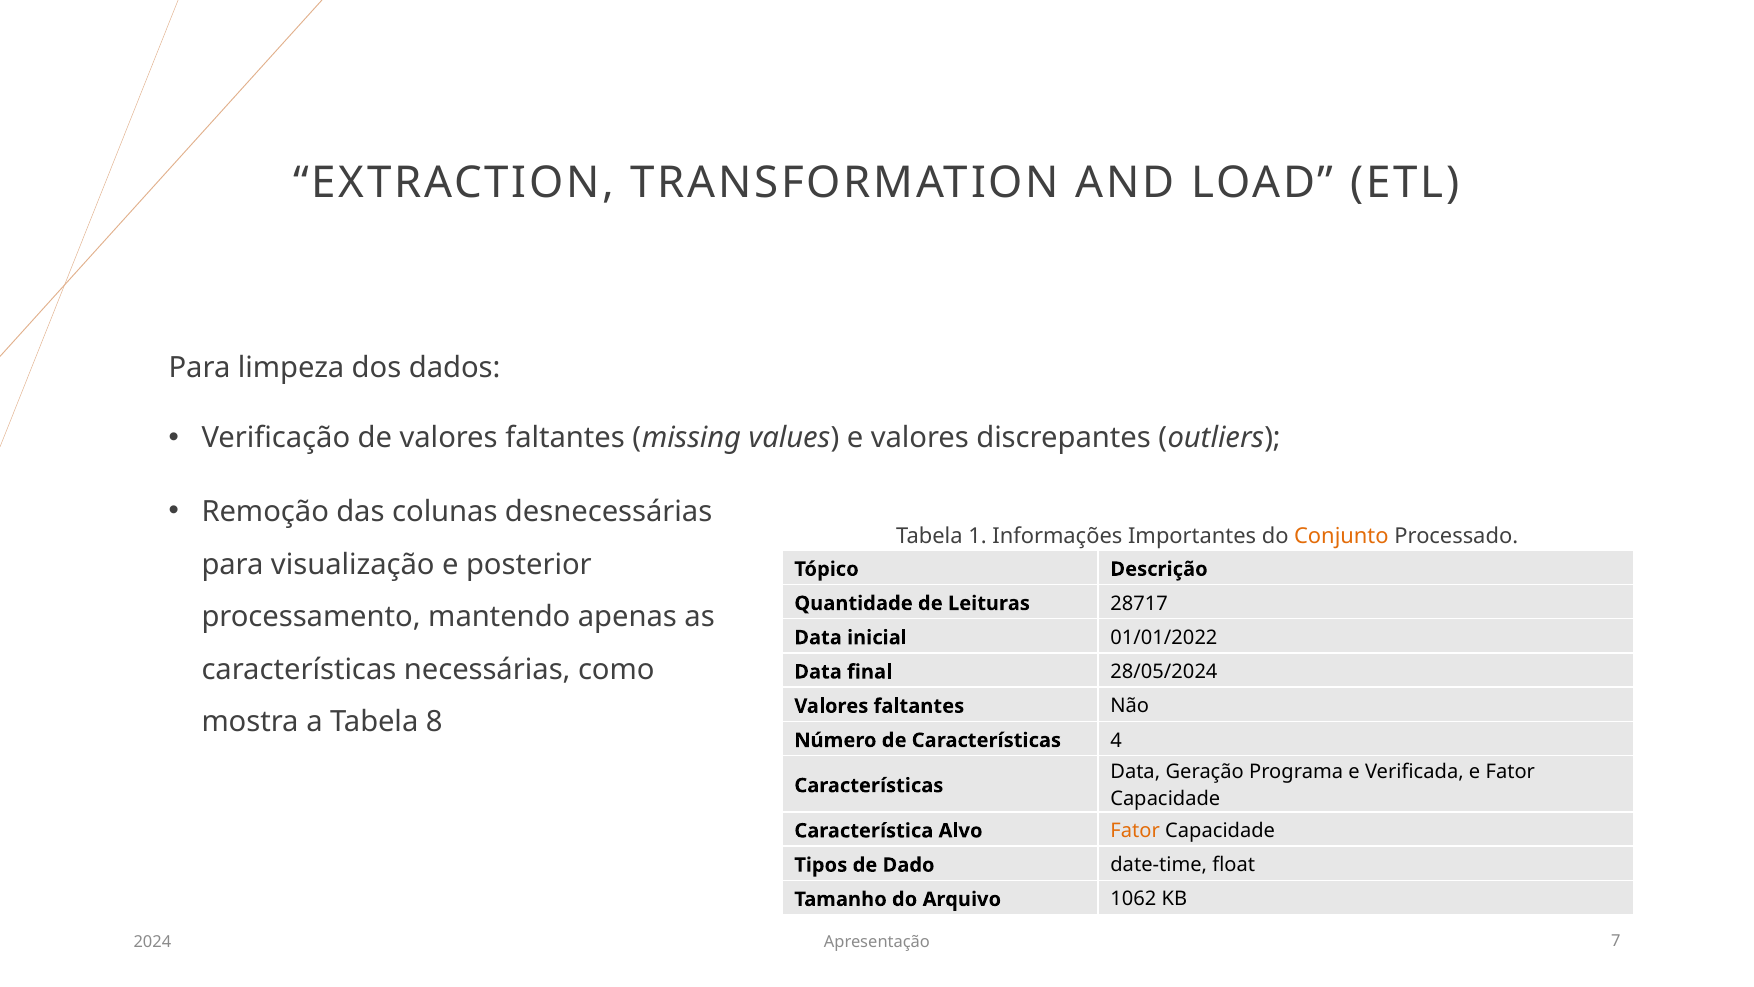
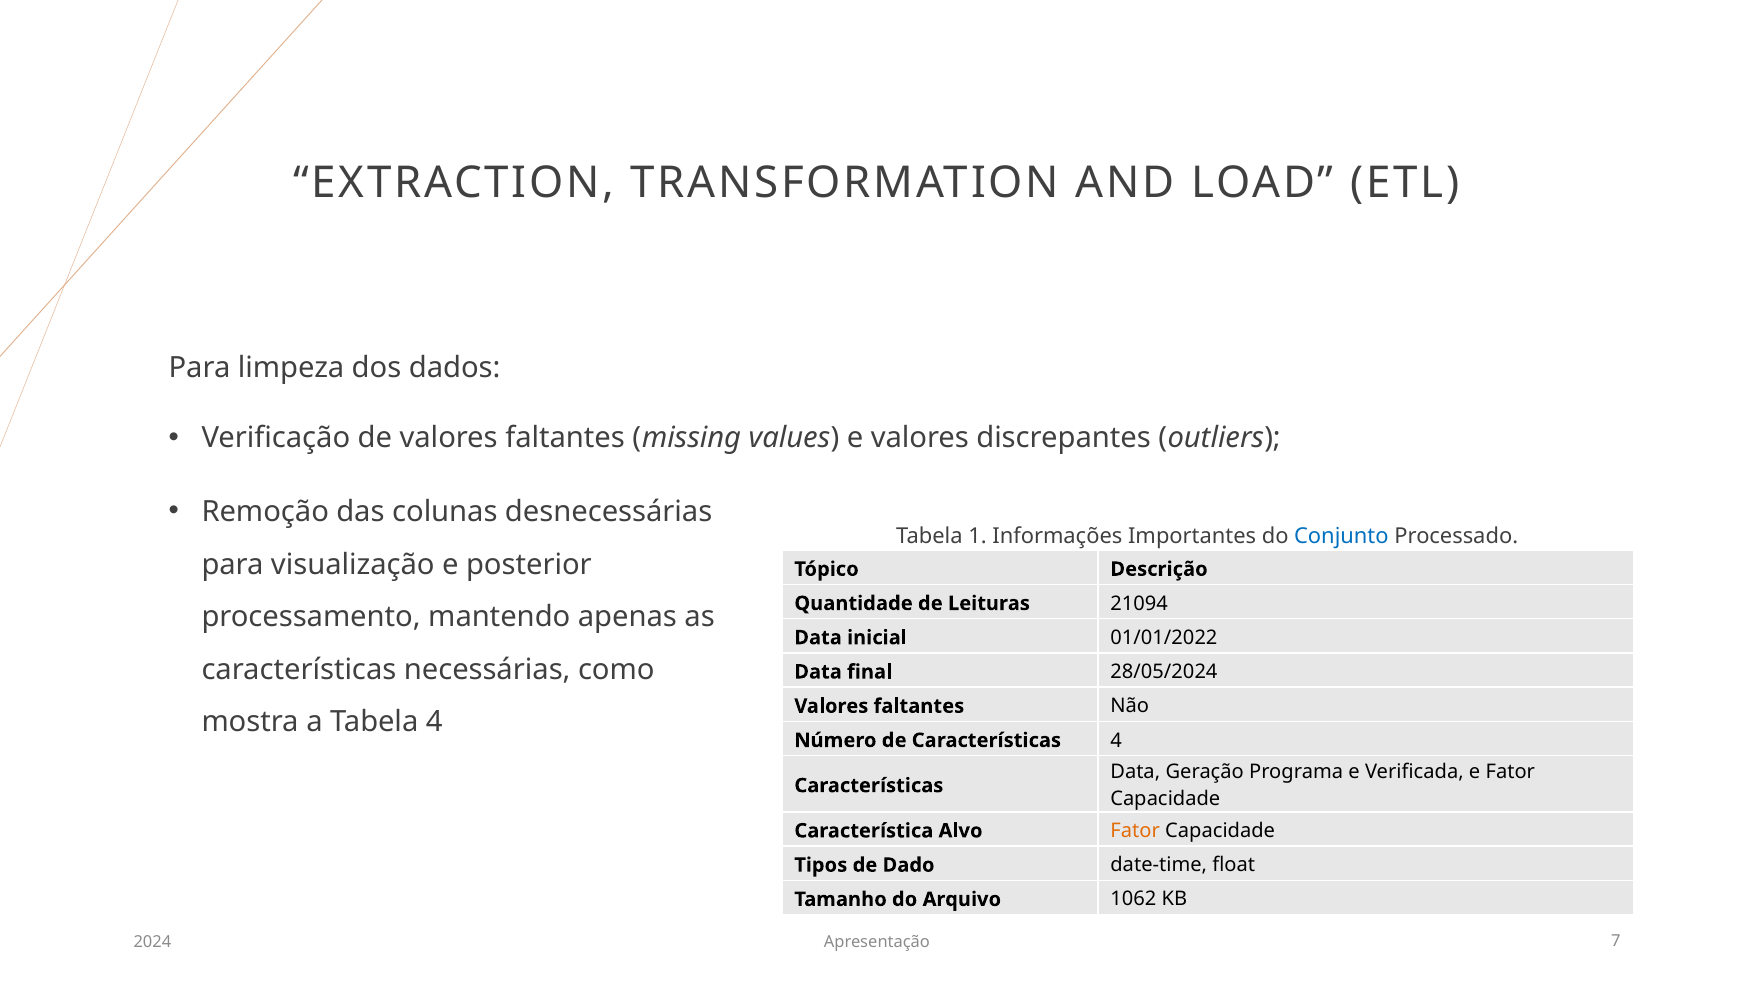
Conjunto colour: orange -> blue (1341, 536)
28717: 28717 -> 21094 (1139, 603)
Tabela 8: 8 -> 4 (434, 722)
